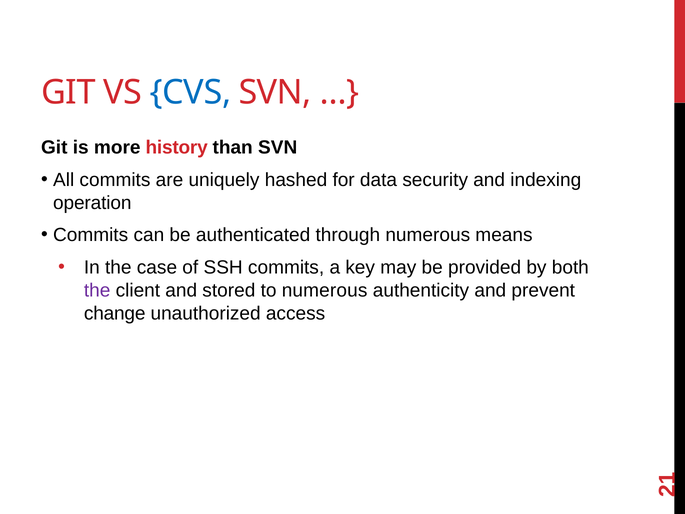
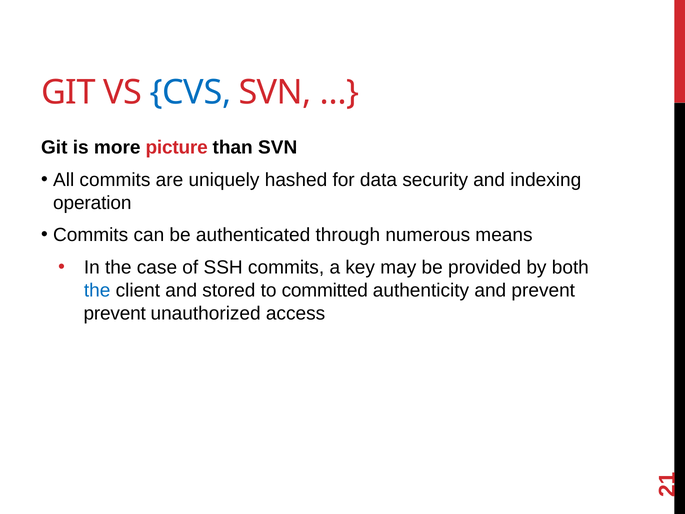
history: history -> picture (177, 147)
the colour: purple -> blue (97, 290)
to numerous: numerous -> committed (325, 290)
change: change -> prevent (115, 313)
